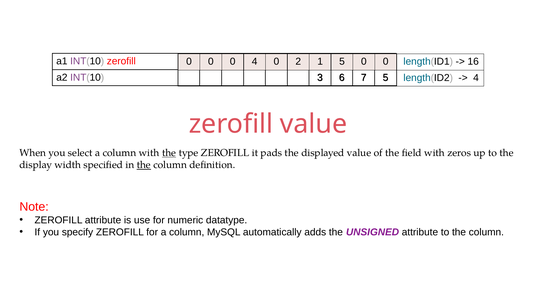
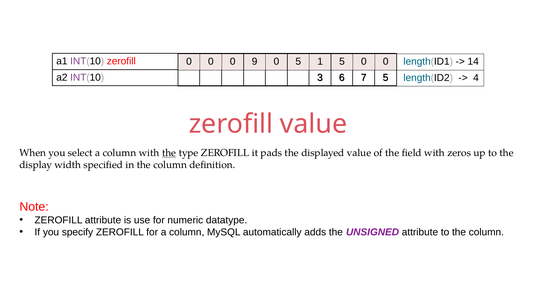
0 4: 4 -> 9 (255, 62)
0 2: 2 -> 5 (298, 62)
16: 16 -> 14 (473, 62)
the underline: present -> none (144, 165)
